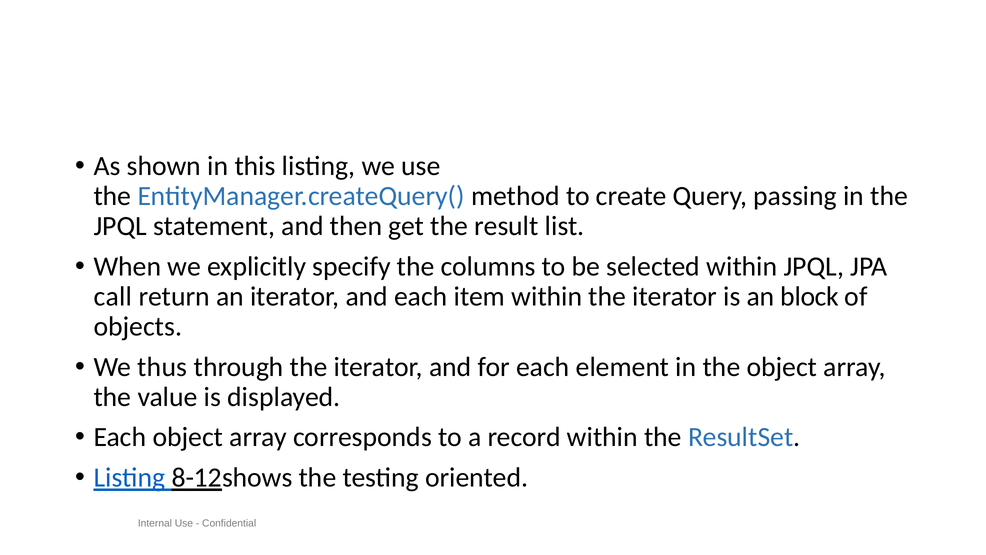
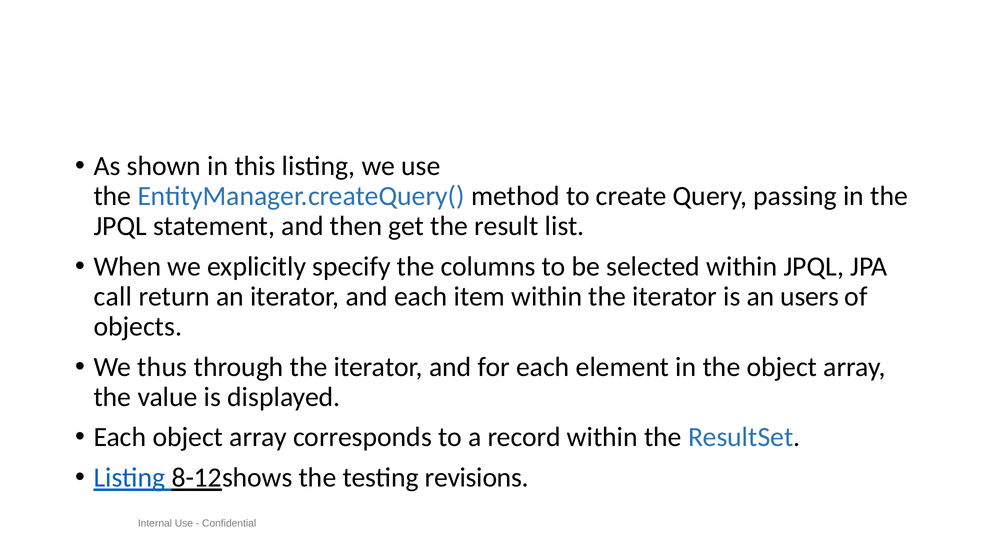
block: block -> users (810, 296)
oriented: oriented -> revisions (477, 477)
